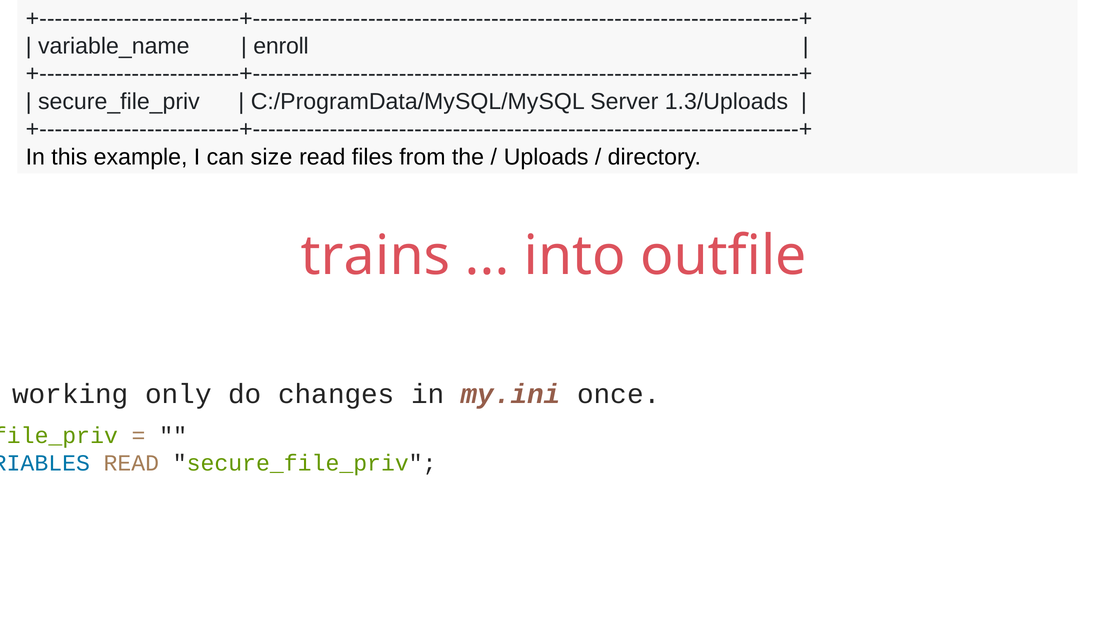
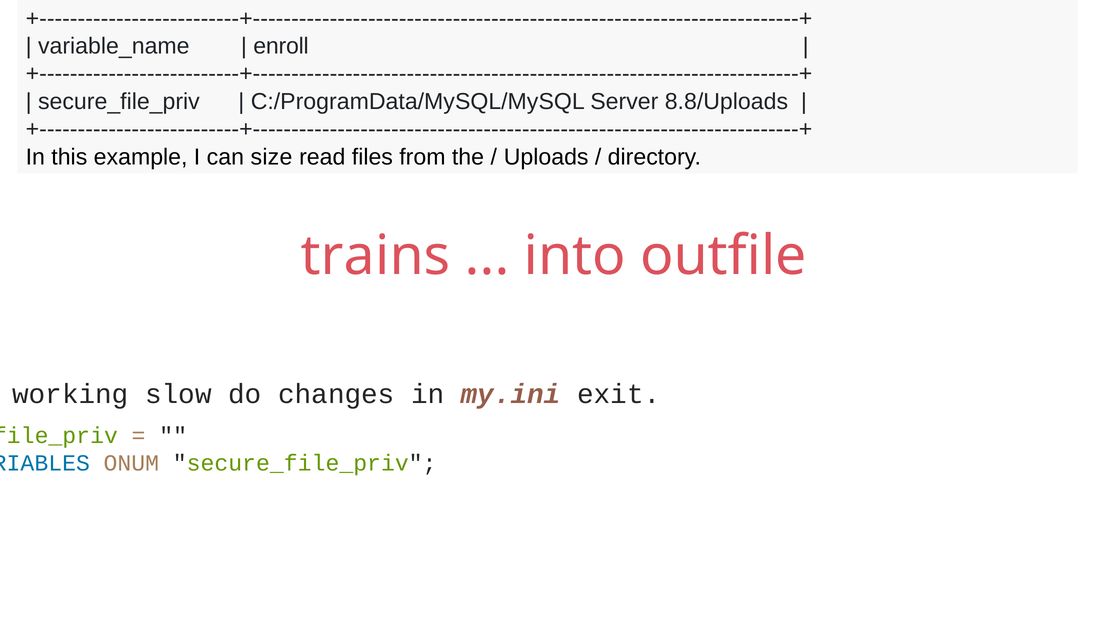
1.3/Uploads: 1.3/Uploads -> 8.8/Uploads (726, 102)
only: only -> slow (178, 394)
once: once -> exit (619, 394)
READ: READ -> ONUM (131, 463)
